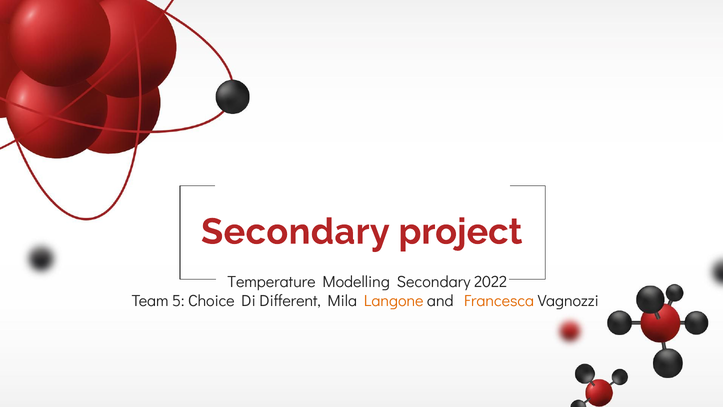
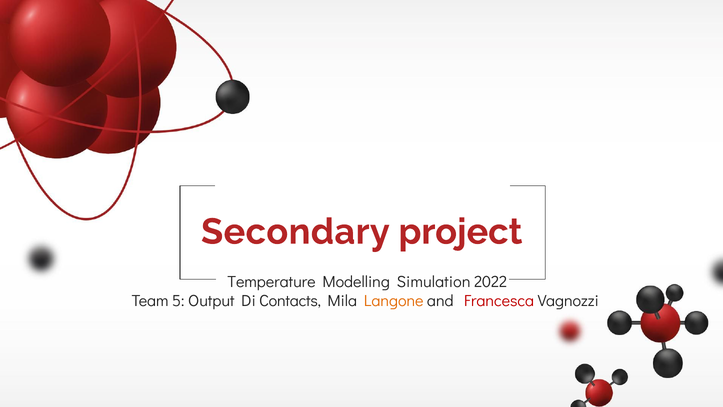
Modelling Secondary: Secondary -> Simulation (434, 282)
Choice: Choice -> Output (211, 301)
Different: Different -> Contacts (290, 301)
Francesca colour: orange -> red (499, 301)
